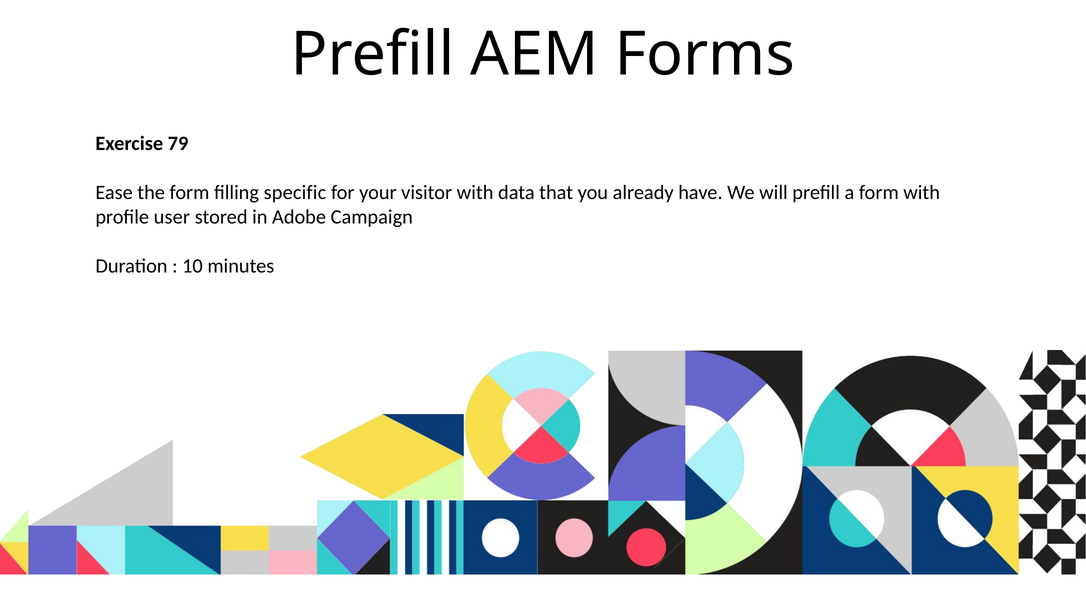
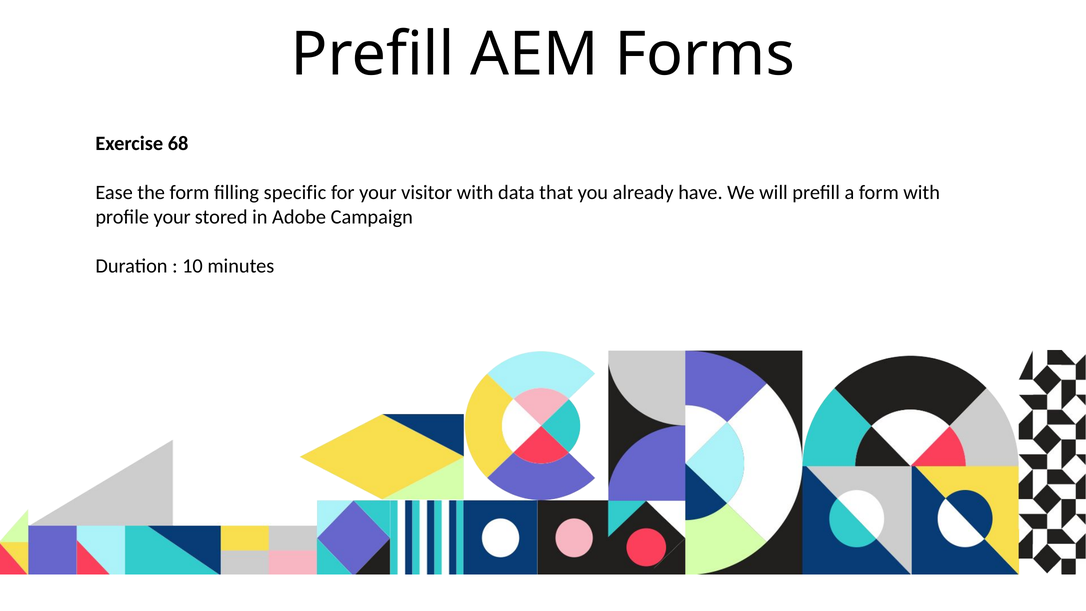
79: 79 -> 68 (178, 144)
profile user: user -> your (172, 217)
